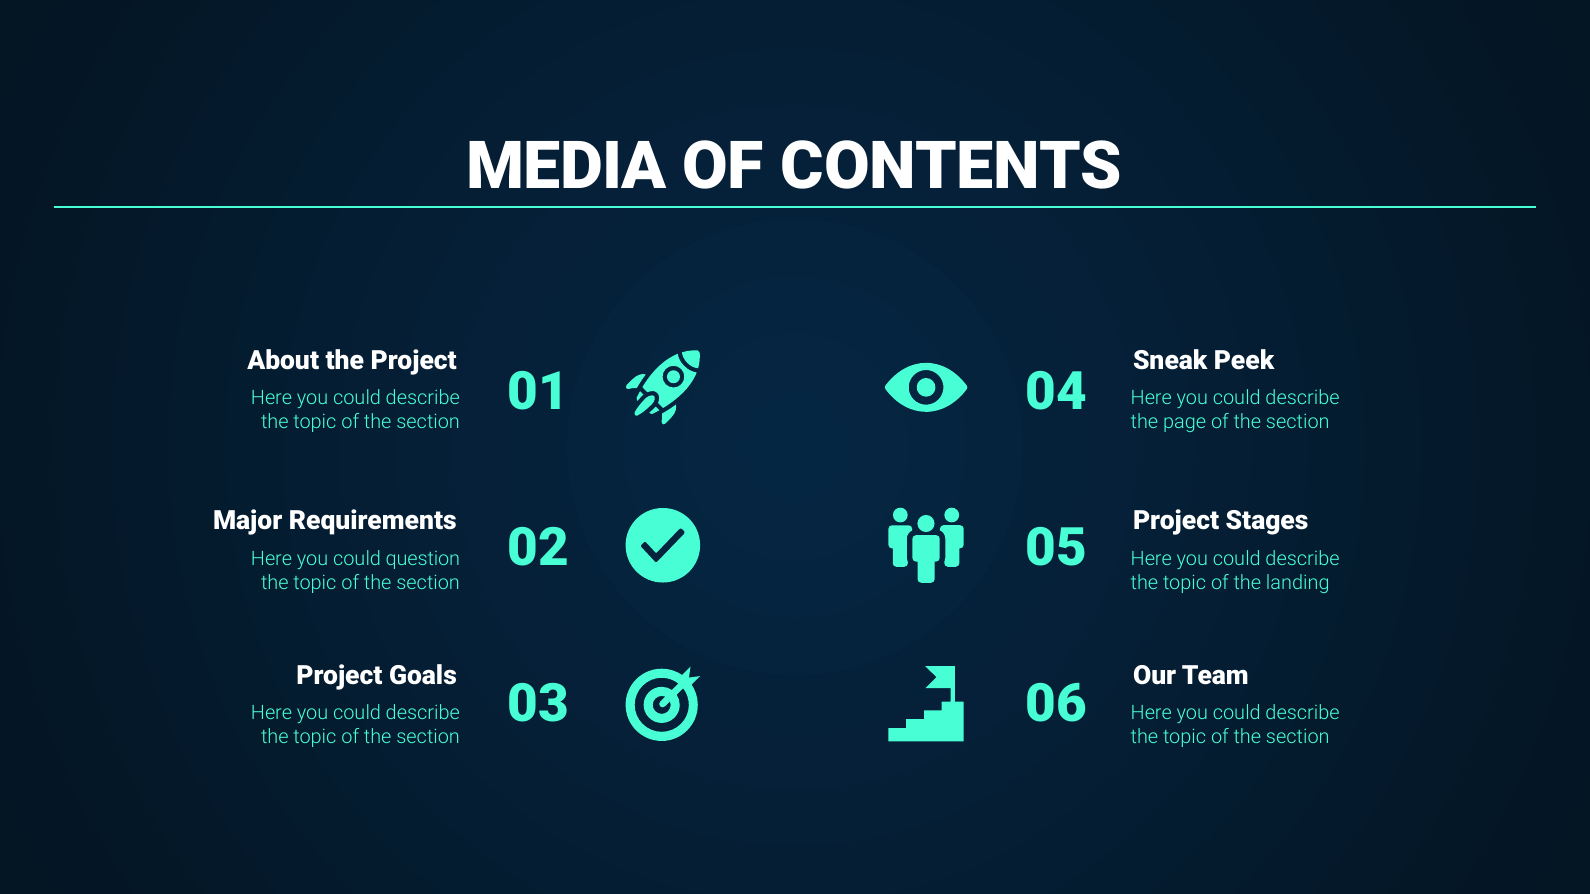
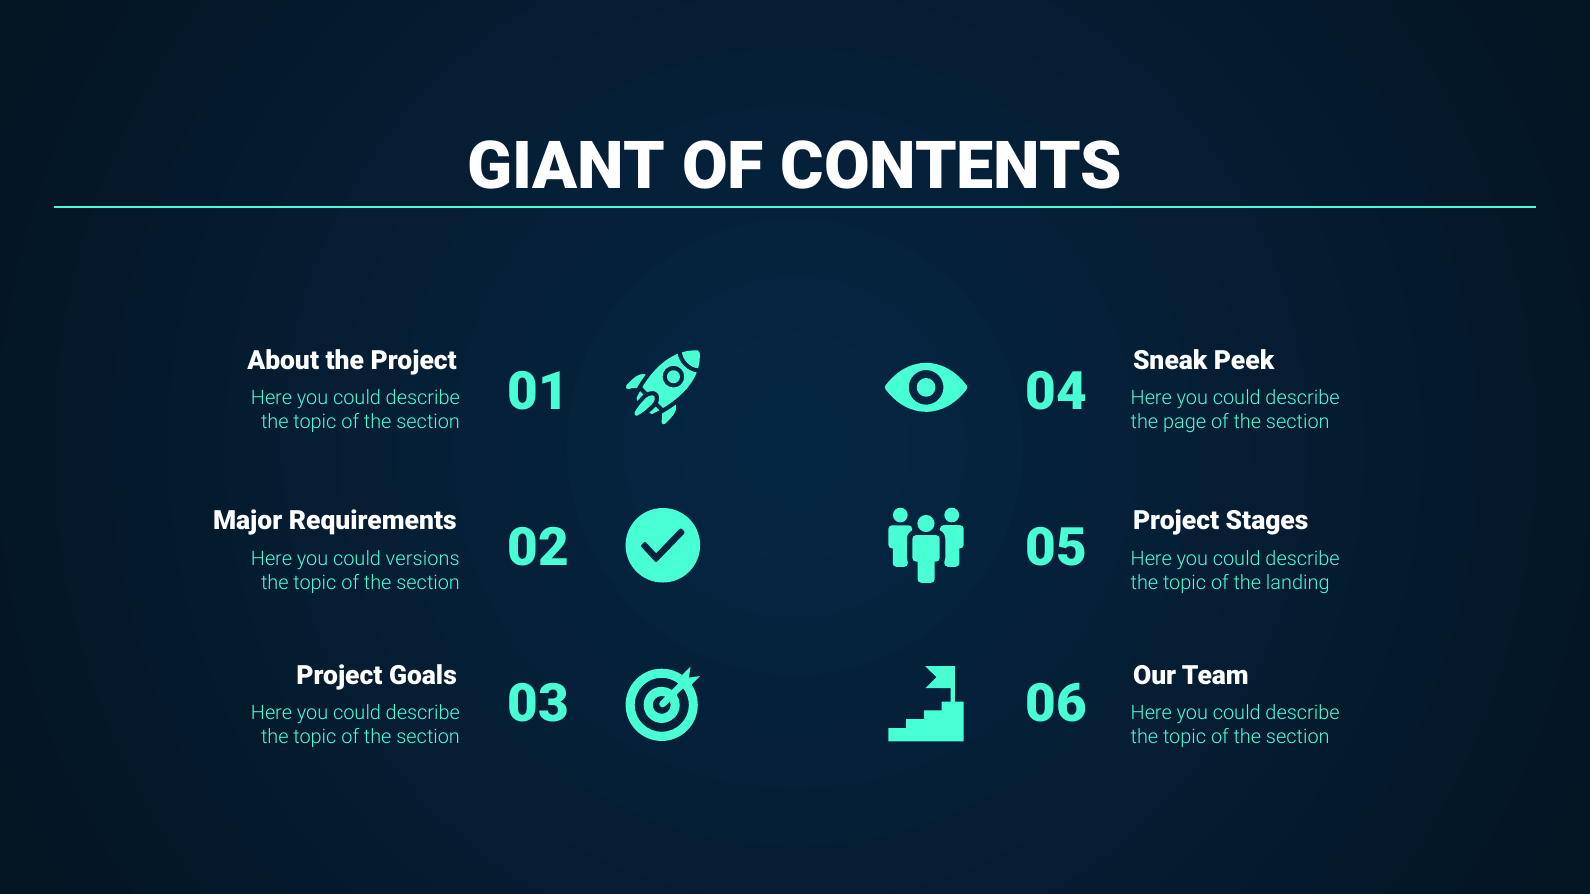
MEDIA: MEDIA -> GIANT (566, 166)
question: question -> versions (423, 559)
